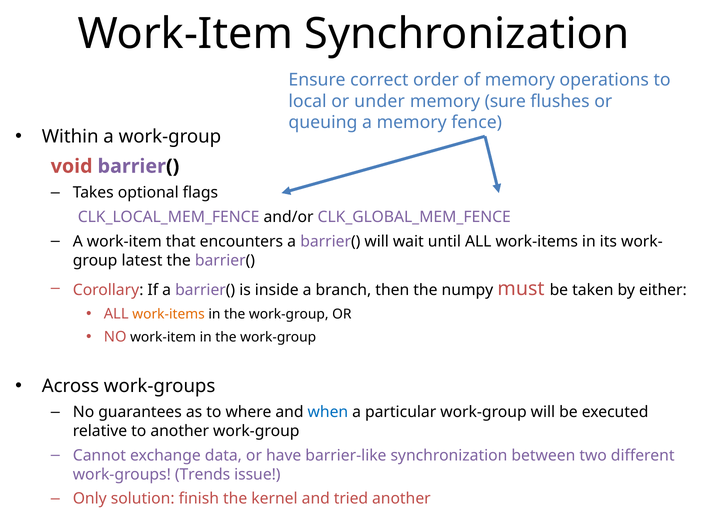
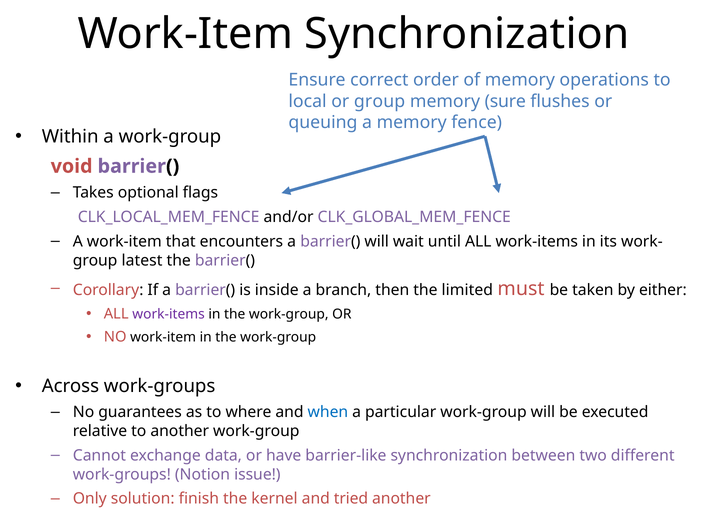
or under: under -> group (380, 101)
numpy: numpy -> limited (467, 290)
work-items colour: orange -> purple (169, 314)
Trends: Trends -> Notion (202, 474)
